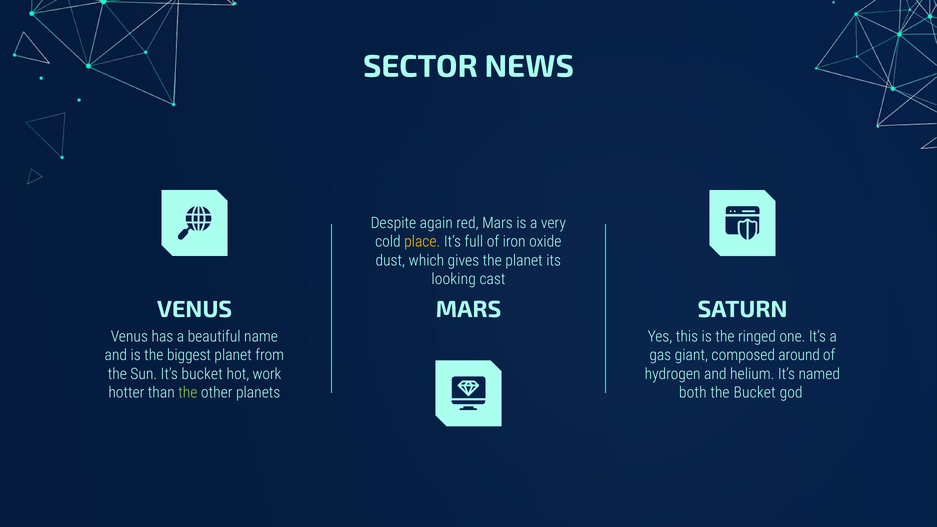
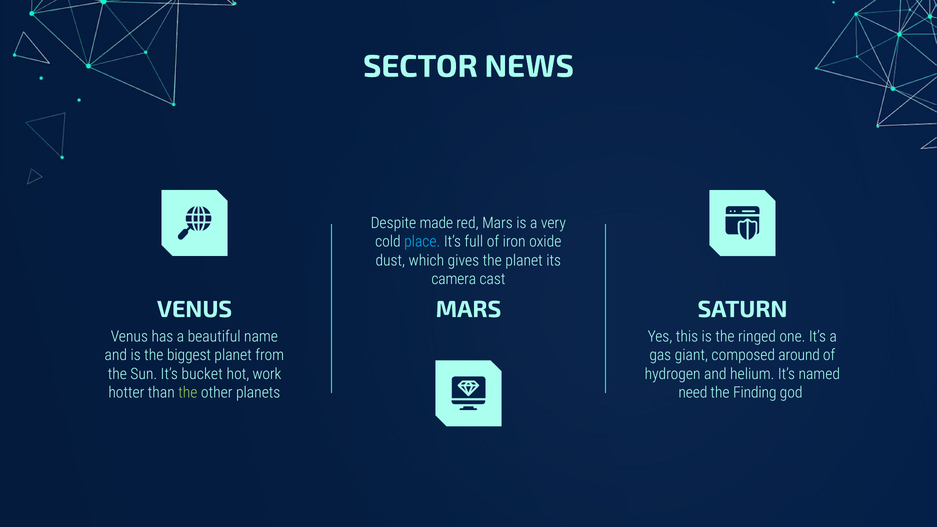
again: again -> made (436, 223)
place colour: yellow -> light blue (422, 242)
looking: looking -> camera (454, 279)
both: both -> need (693, 393)
the Bucket: Bucket -> Finding (755, 393)
